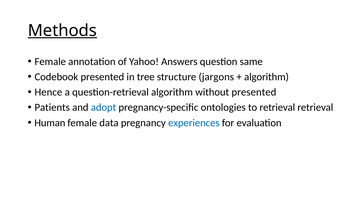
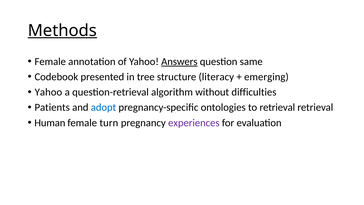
Answers underline: none -> present (179, 62)
jargons: jargons -> literacy (216, 77)
algorithm: algorithm -> emerging (266, 77)
Hence: Hence -> Yahoo (48, 92)
without presented: presented -> difficulties (254, 92)
data: data -> turn (109, 123)
experiences colour: blue -> purple (194, 123)
